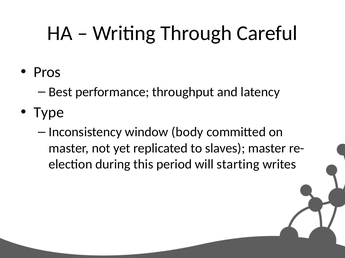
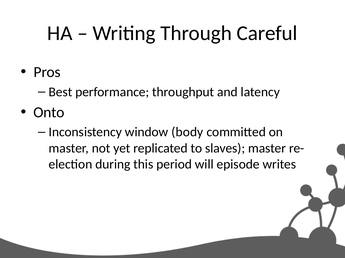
Type: Type -> Onto (49, 113)
starting: starting -> episode (238, 165)
